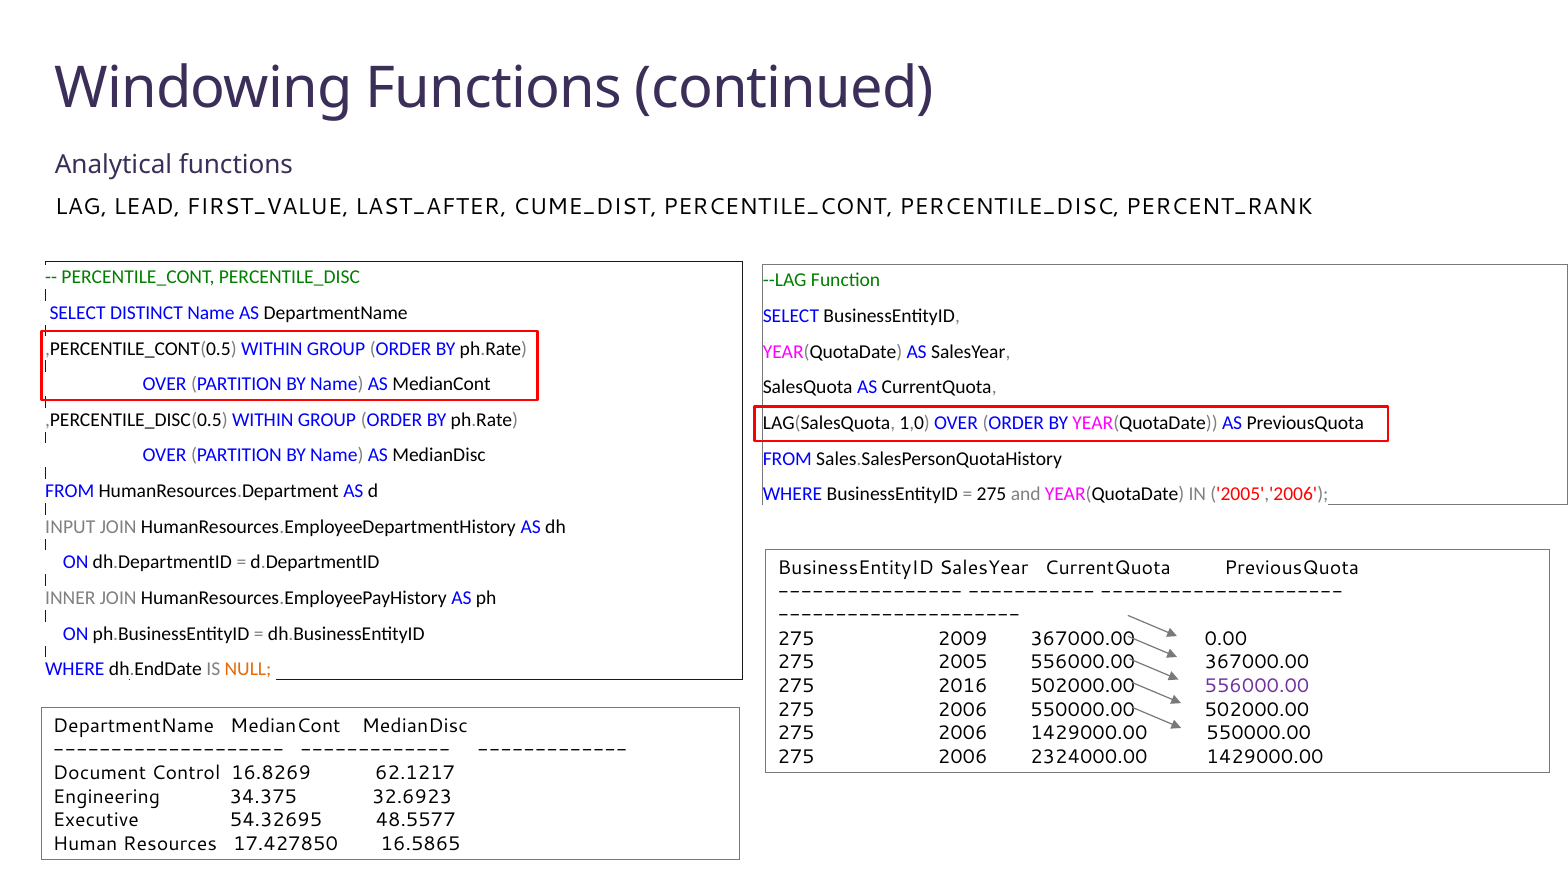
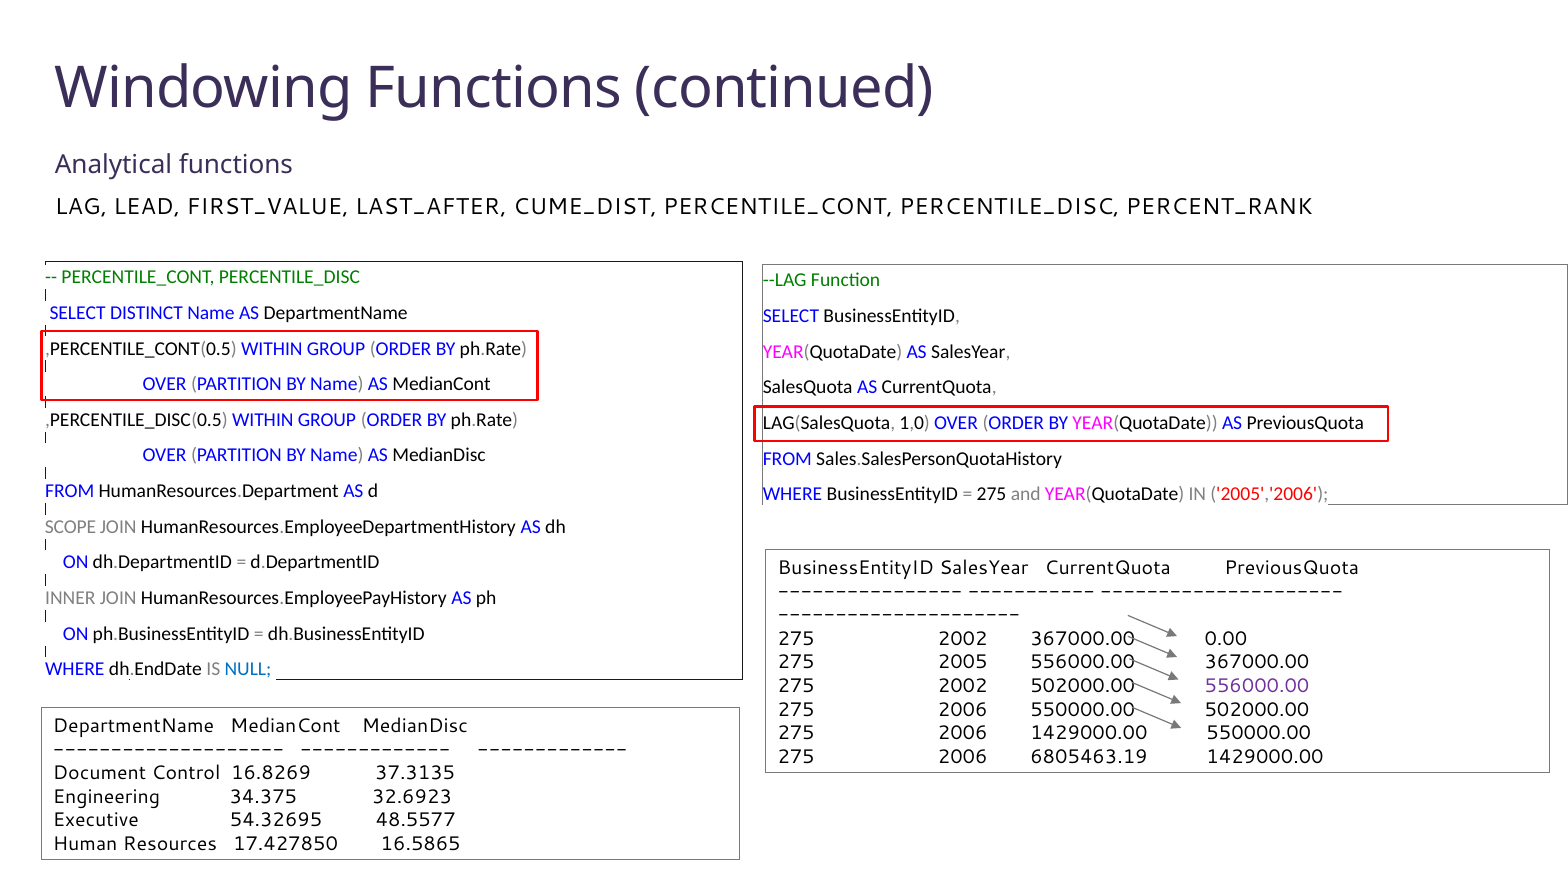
INPUT: INPUT -> SCOPE (70, 527)
2009: 2009 -> 2002 (963, 639)
NULL colour: orange -> blue (248, 669)
2016: 2016 -> 2002 (963, 686)
2324000.00: 2324000.00 -> 6805463.19 (1089, 757)
62.1217: 62.1217 -> 37.3135 (415, 773)
